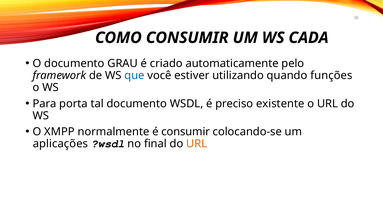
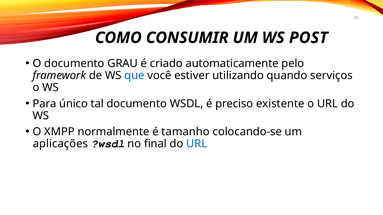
CADA: CADA -> POST (308, 38)
funções: funções -> serviços (331, 76)
porta: porta -> único (73, 104)
é consumir: consumir -> tamanho (186, 132)
URL colour: orange -> blue (197, 144)
